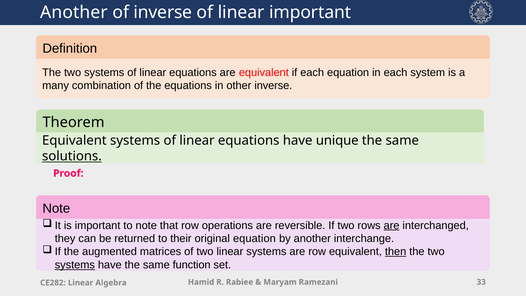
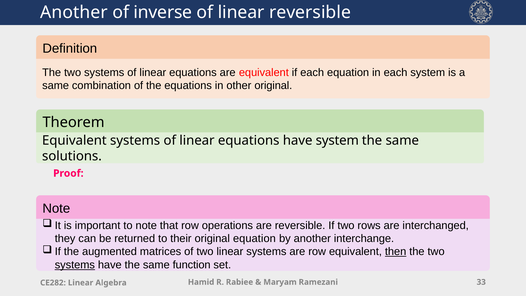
linear important: important -> reversible (310, 12)
many: many -> same (56, 86)
other inverse: inverse -> original (273, 86)
have unique: unique -> system (337, 140)
solutions underline: present -> none (72, 156)
are underline: present -> none (392, 225)
